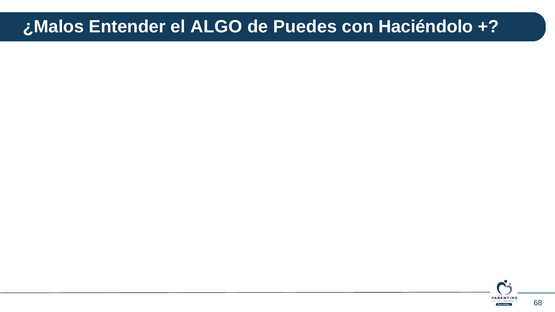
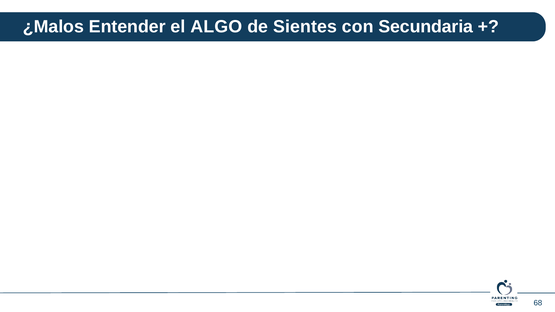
Puedes: Puedes -> Sientes (305, 27)
Haciéndolo: Haciéndolo -> Secundaria (426, 27)
